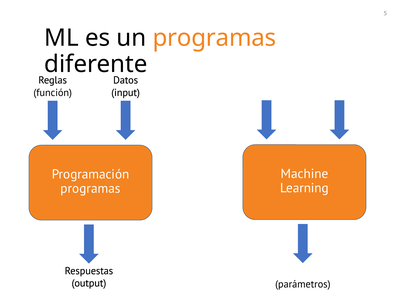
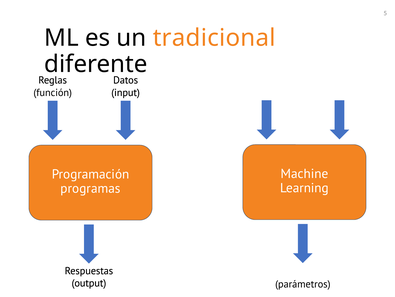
un programas: programas -> tradicional (214, 38)
